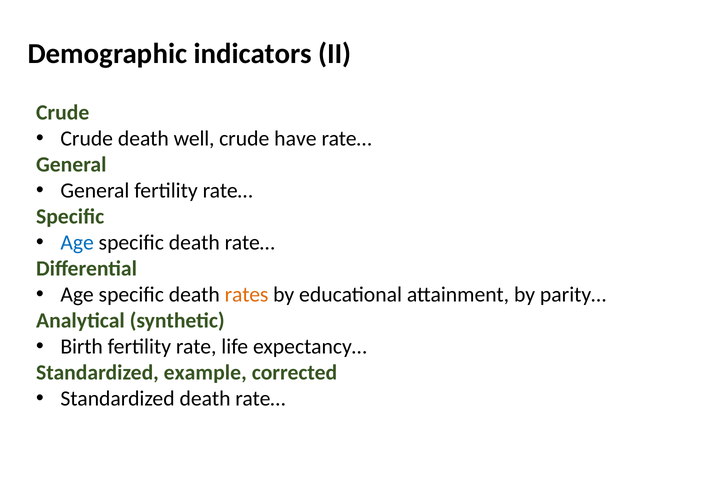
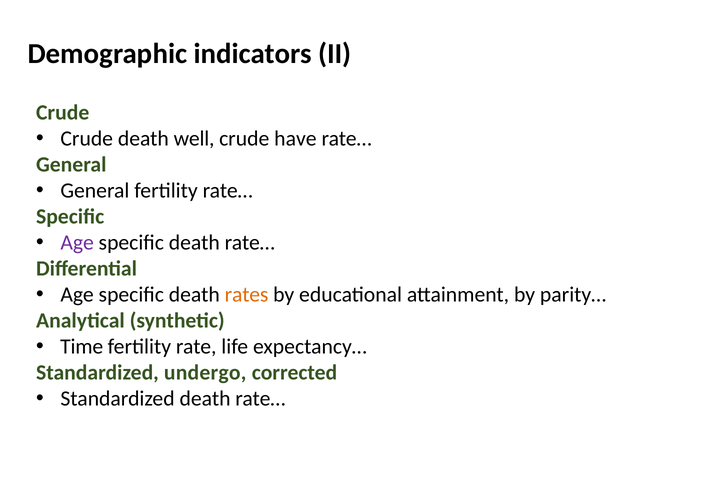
Age colour: blue -> purple (77, 242)
Birth: Birth -> Time (82, 346)
example: example -> undergo (205, 372)
